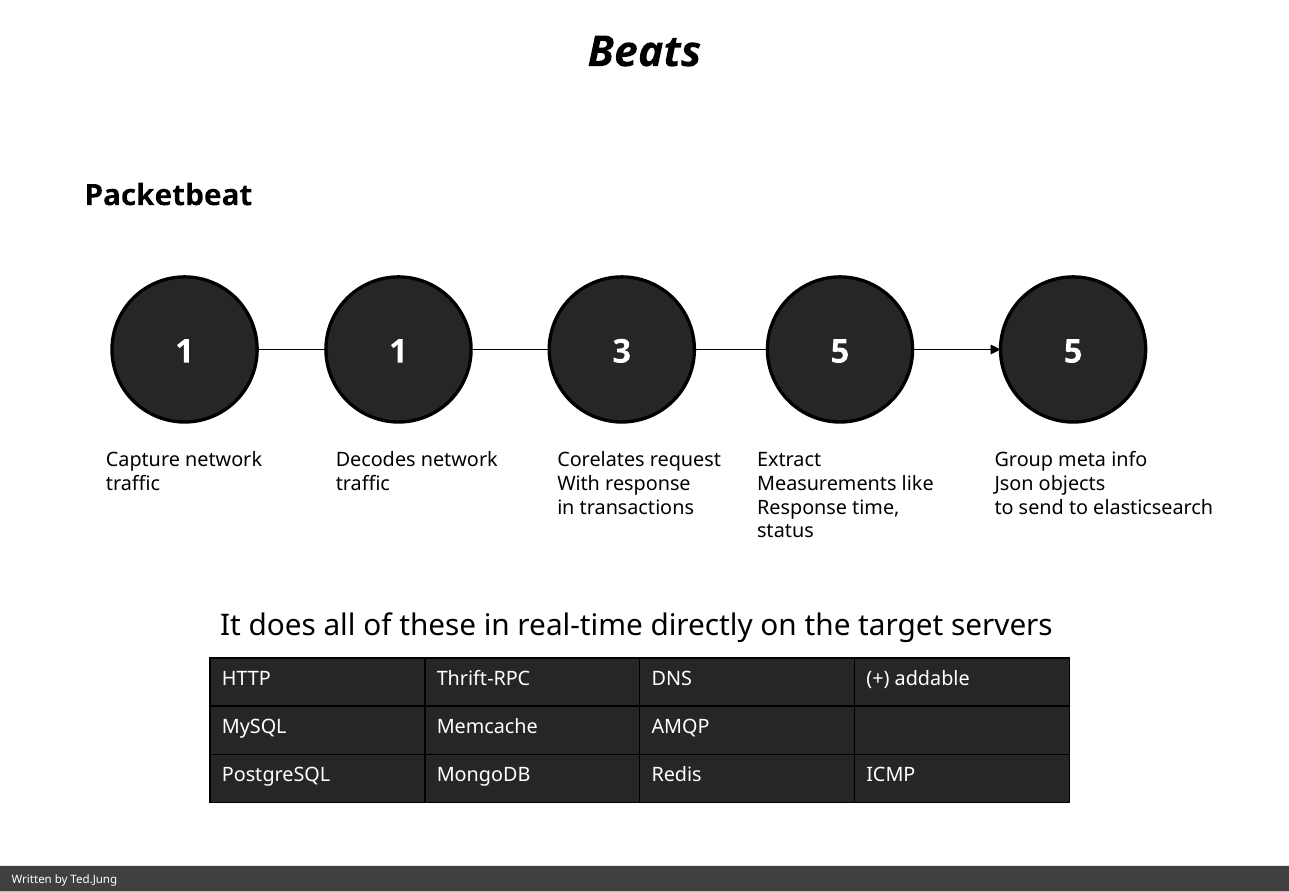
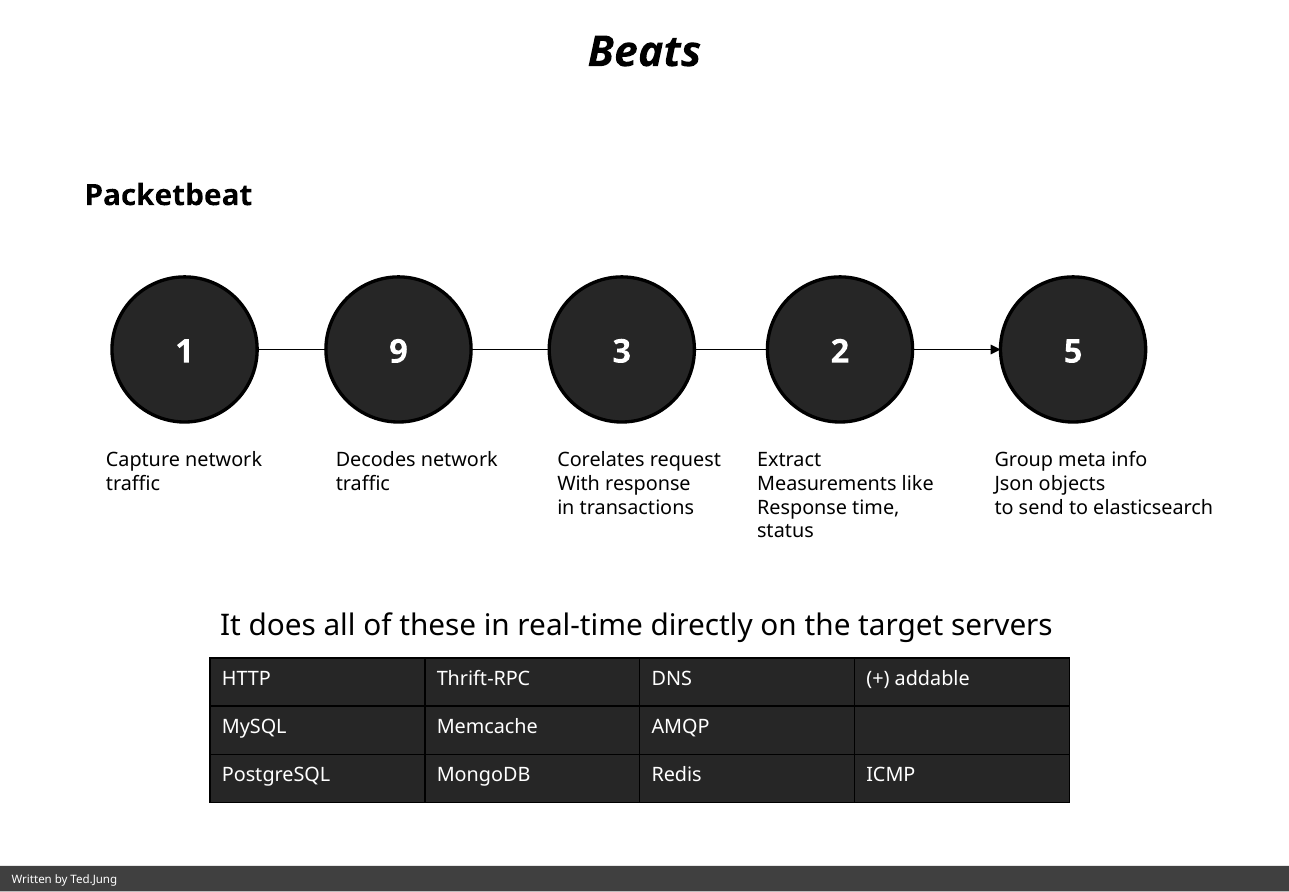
1 1: 1 -> 9 (398, 352)
3 5: 5 -> 2 (840, 352)
